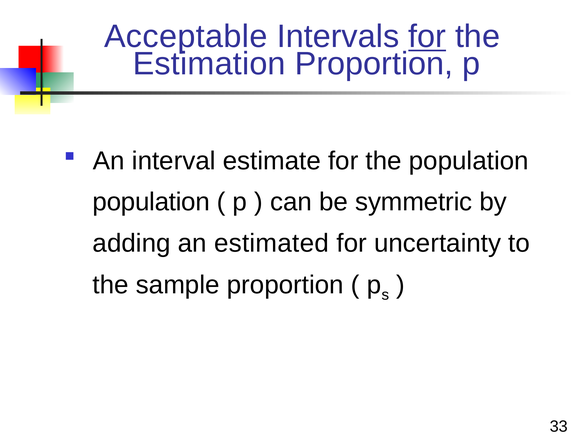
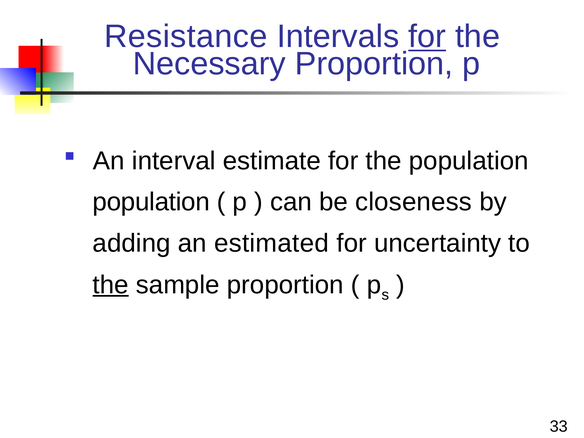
Acceptable: Acceptable -> Resistance (186, 37)
Estimation: Estimation -> Necessary (209, 64)
symmetric: symmetric -> closeness (414, 202)
the underline: none -> present (111, 285)
